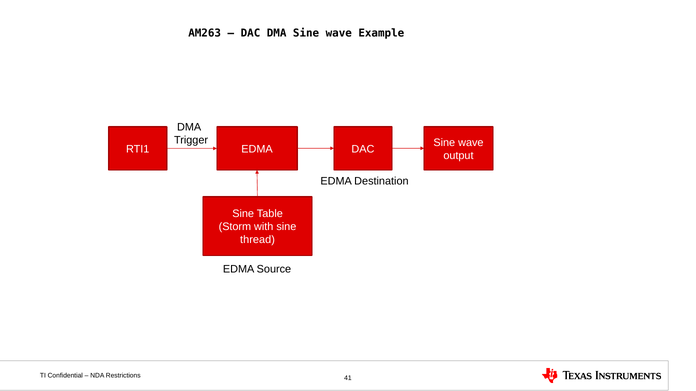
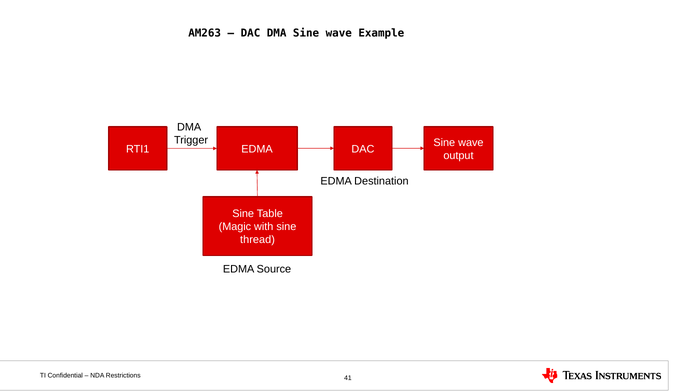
Storm: Storm -> Magic (235, 227)
